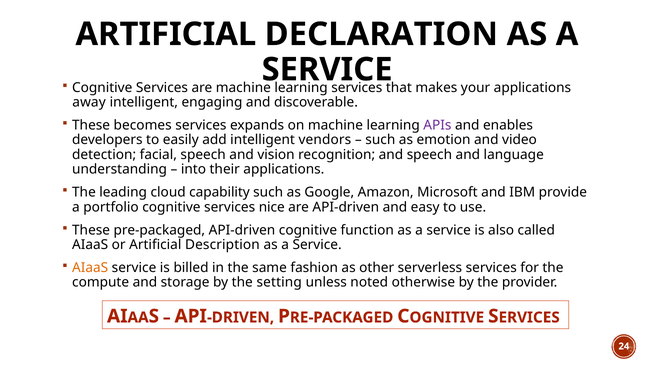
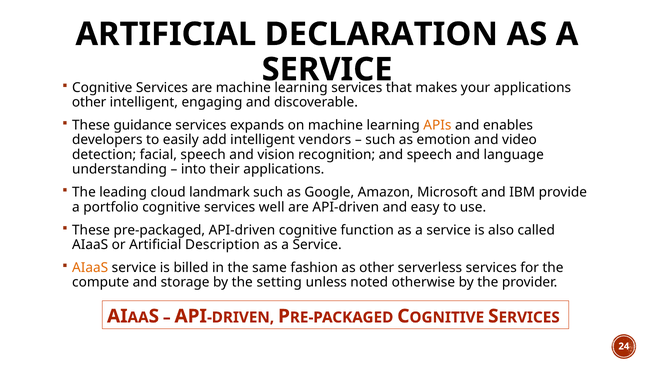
away: away -> other (89, 102)
becomes: becomes -> guidance (143, 125)
APIs colour: purple -> orange (437, 125)
capability: capability -> landmark (220, 192)
nice: nice -> well (272, 207)
